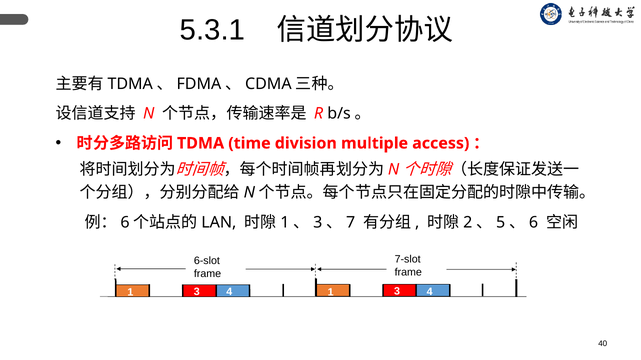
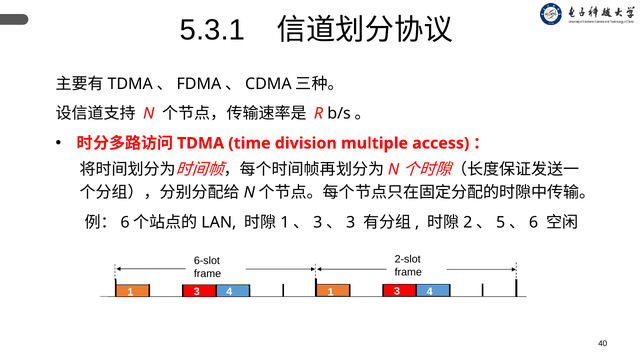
7: 7 -> 3 (351, 223)
7-slot: 7-slot -> 2-slot (408, 260)
